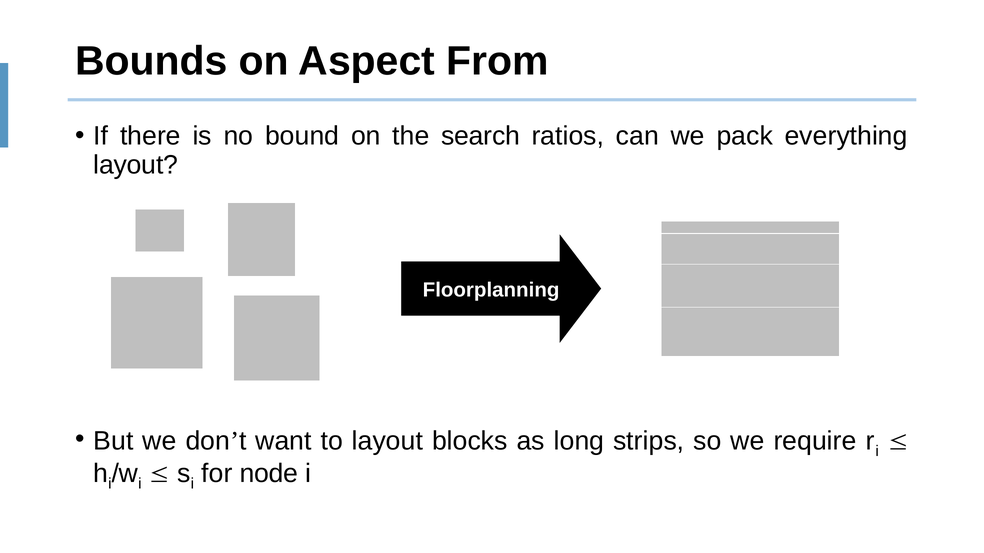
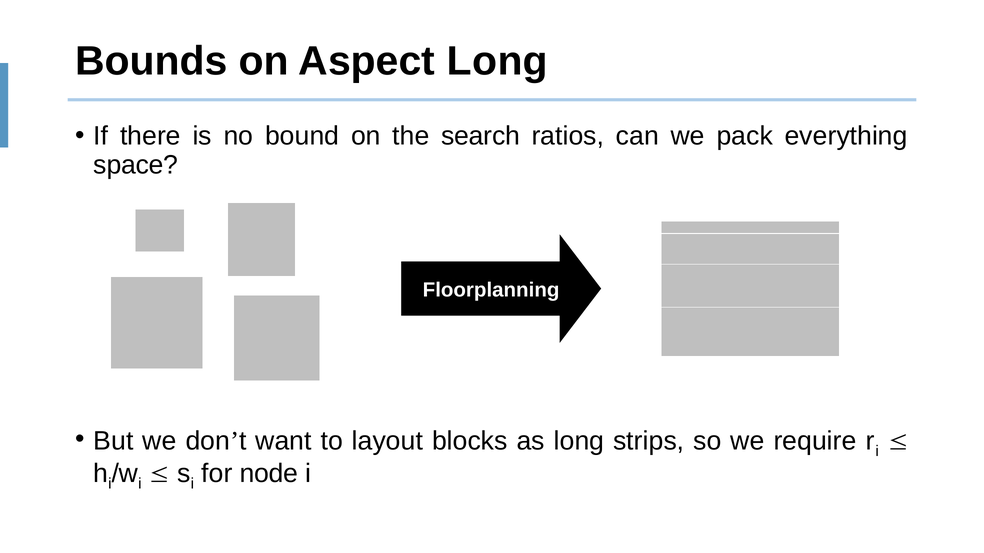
Aspect From: From -> Long (497, 61)
layout: layout -> space (136, 165)
